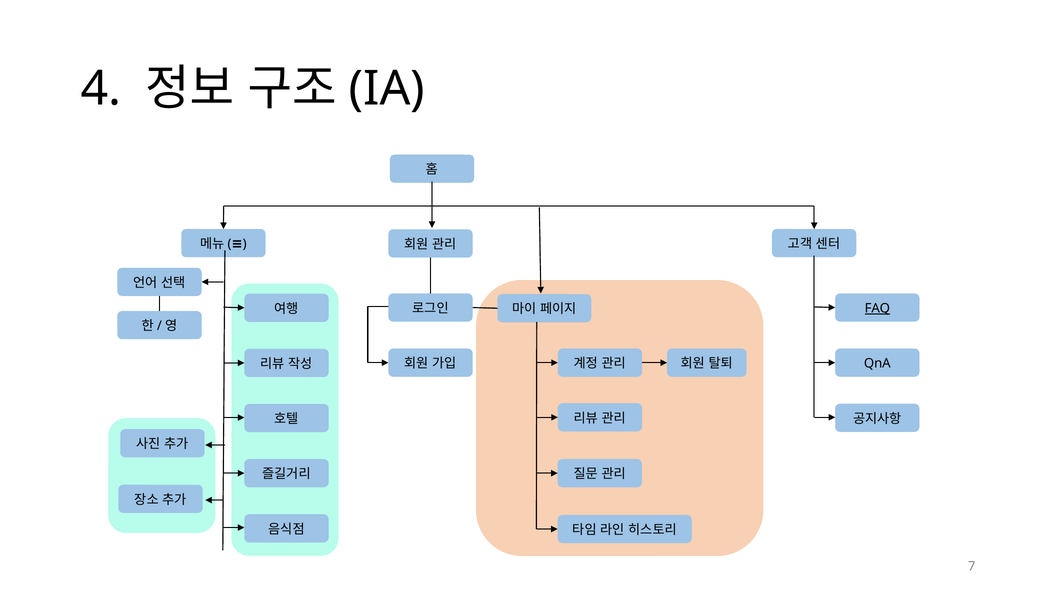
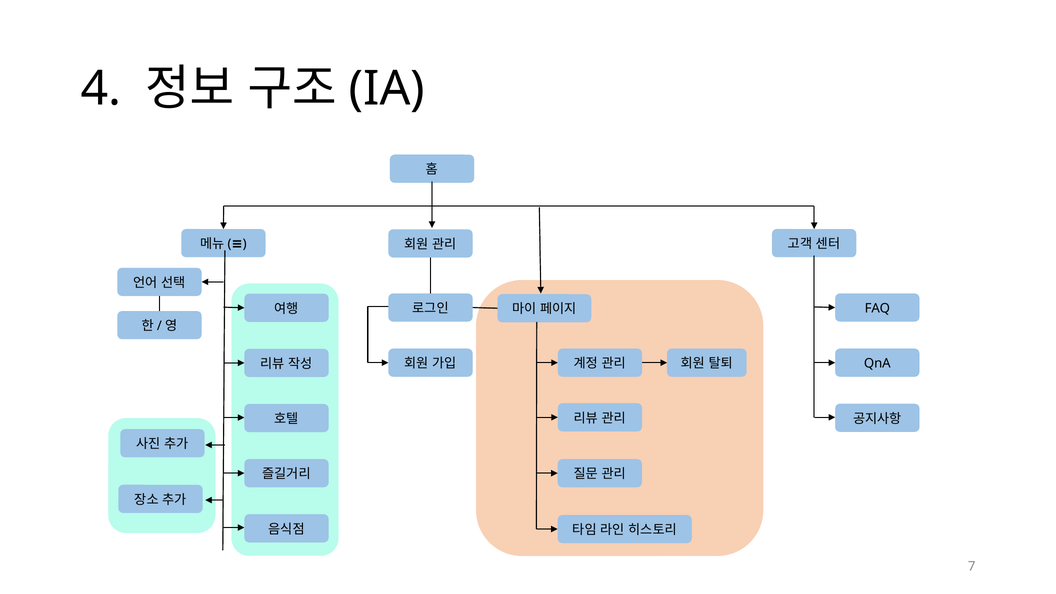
FAQ underline: present -> none (877, 308)
